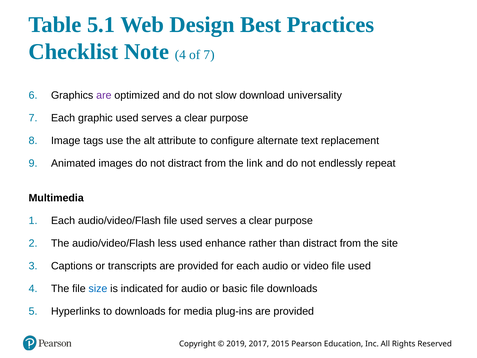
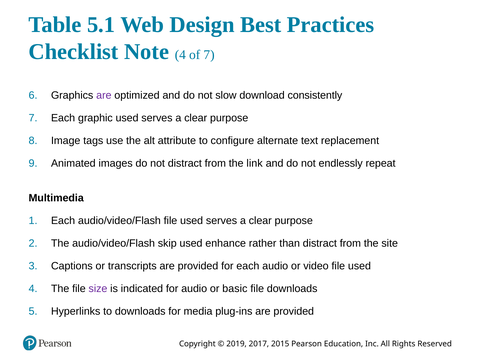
universality: universality -> consistently (315, 95)
less: less -> skip (167, 243)
size colour: blue -> purple (98, 288)
